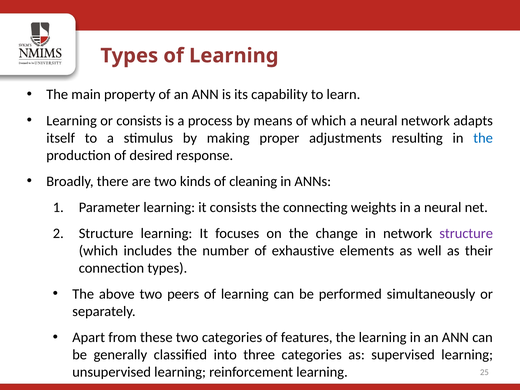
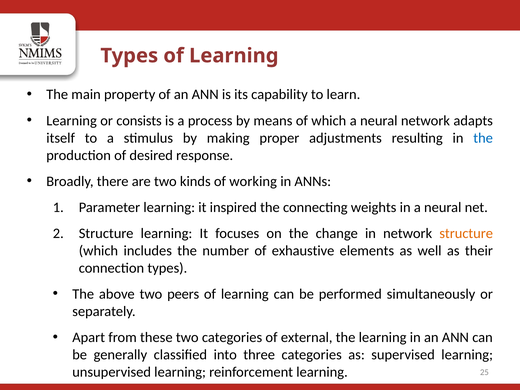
cleaning: cleaning -> working (253, 181)
it consists: consists -> inspired (233, 207)
structure colour: purple -> orange (466, 233)
features: features -> external (307, 337)
